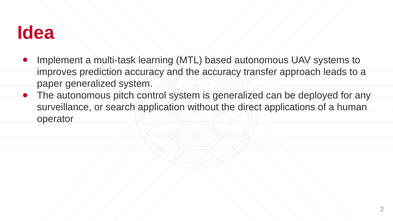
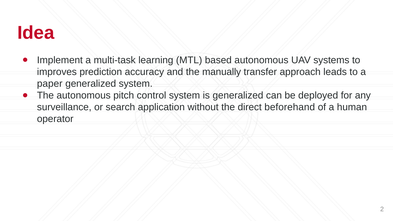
the accuracy: accuracy -> manually (222, 72)
applications: applications -> beforehand (290, 107)
